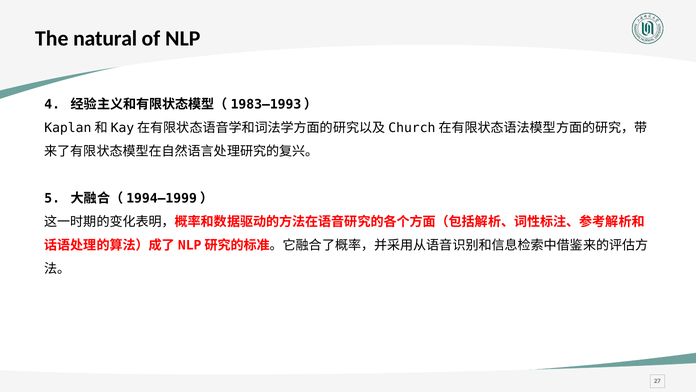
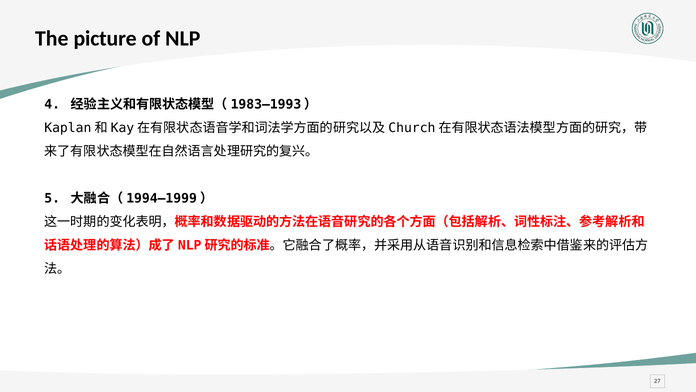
natural: natural -> picture (105, 39)
